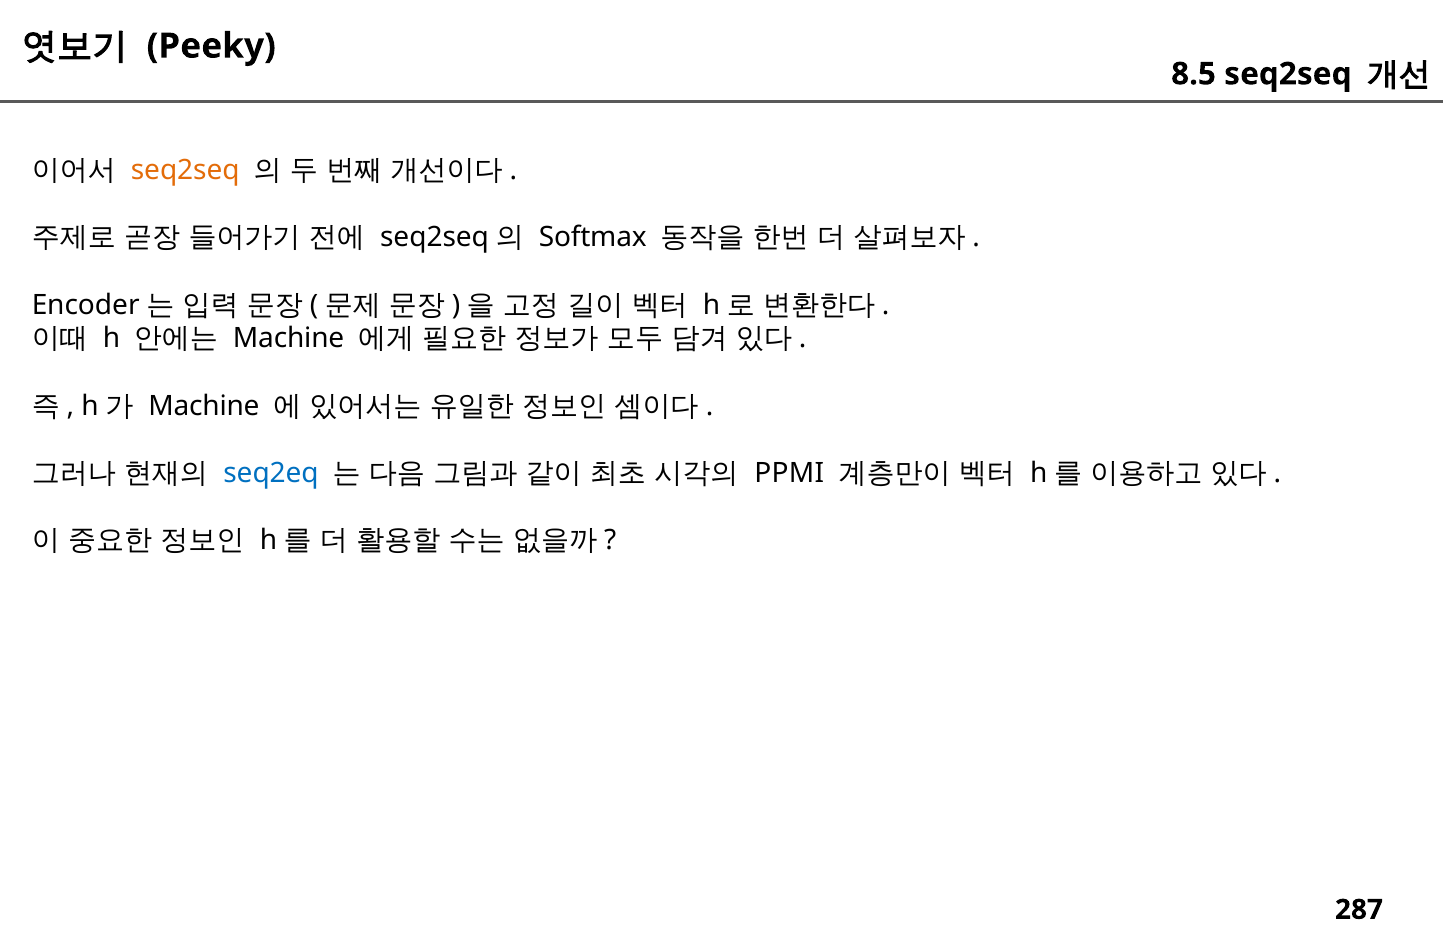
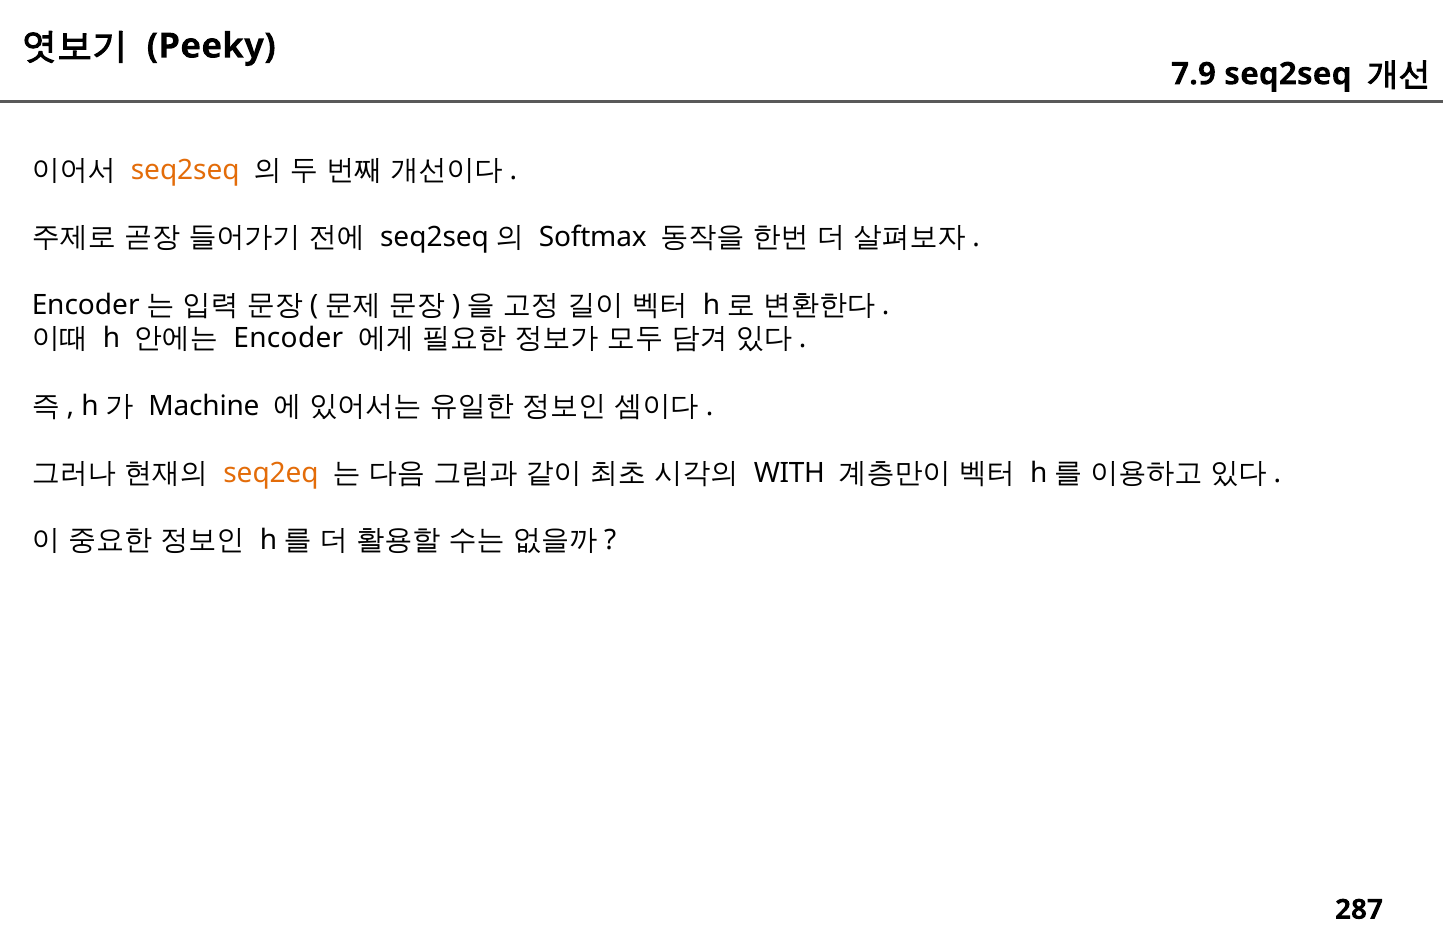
8.5: 8.5 -> 7.9 (1194, 74)
Machine: Machine -> Encoder (288, 338)
seq2eq colour: blue -> orange (271, 473)
PPMI: PPMI -> WITH (789, 473)
